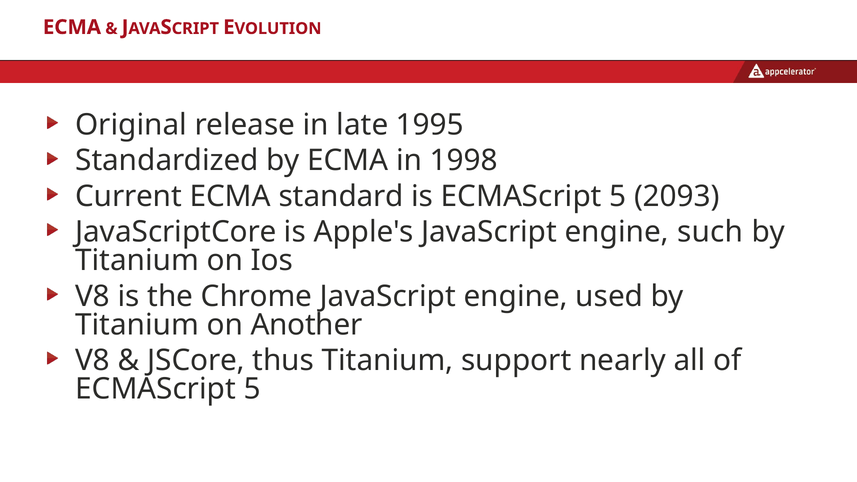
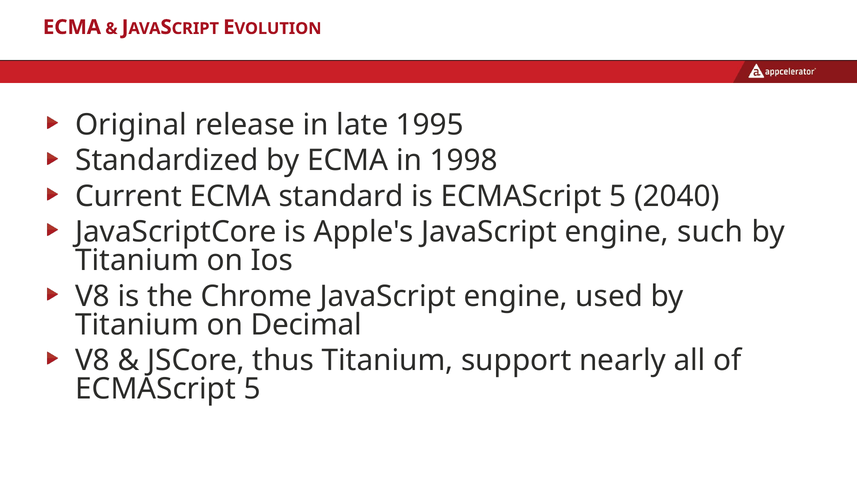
2093: 2093 -> 2040 (677, 196)
Another: Another -> Decimal (306, 325)
